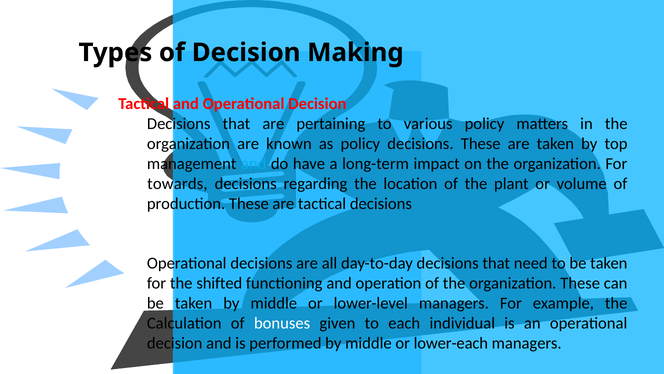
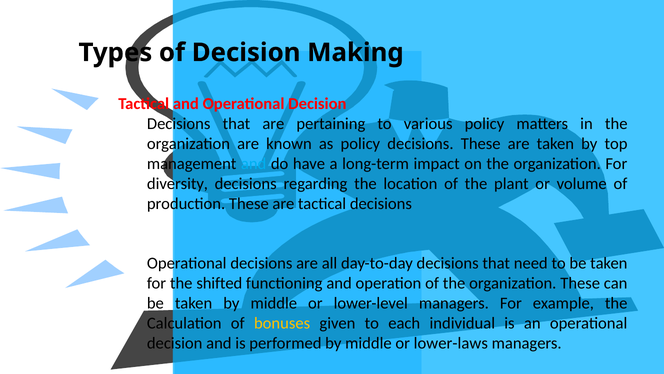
towards: towards -> diversity (177, 183)
bonuses colour: white -> yellow (282, 323)
lower-each: lower-each -> lower-laws (451, 343)
